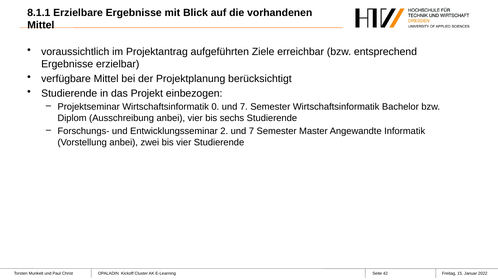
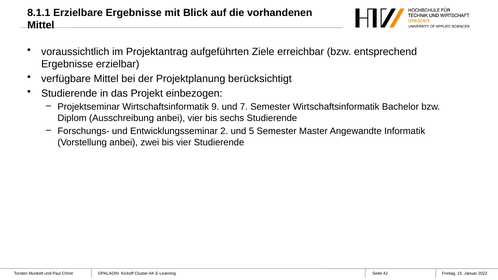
0: 0 -> 9 (215, 107)
2 und 7: 7 -> 5 (251, 131)
